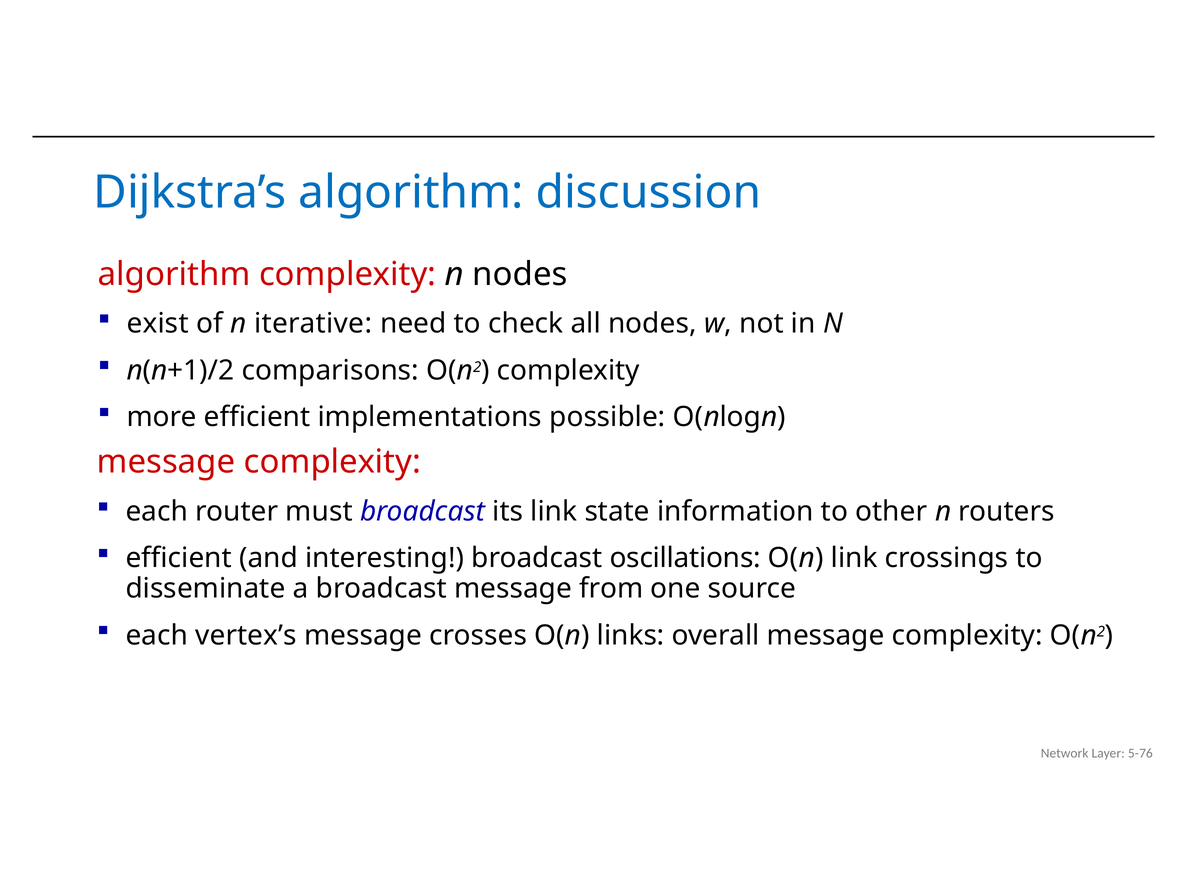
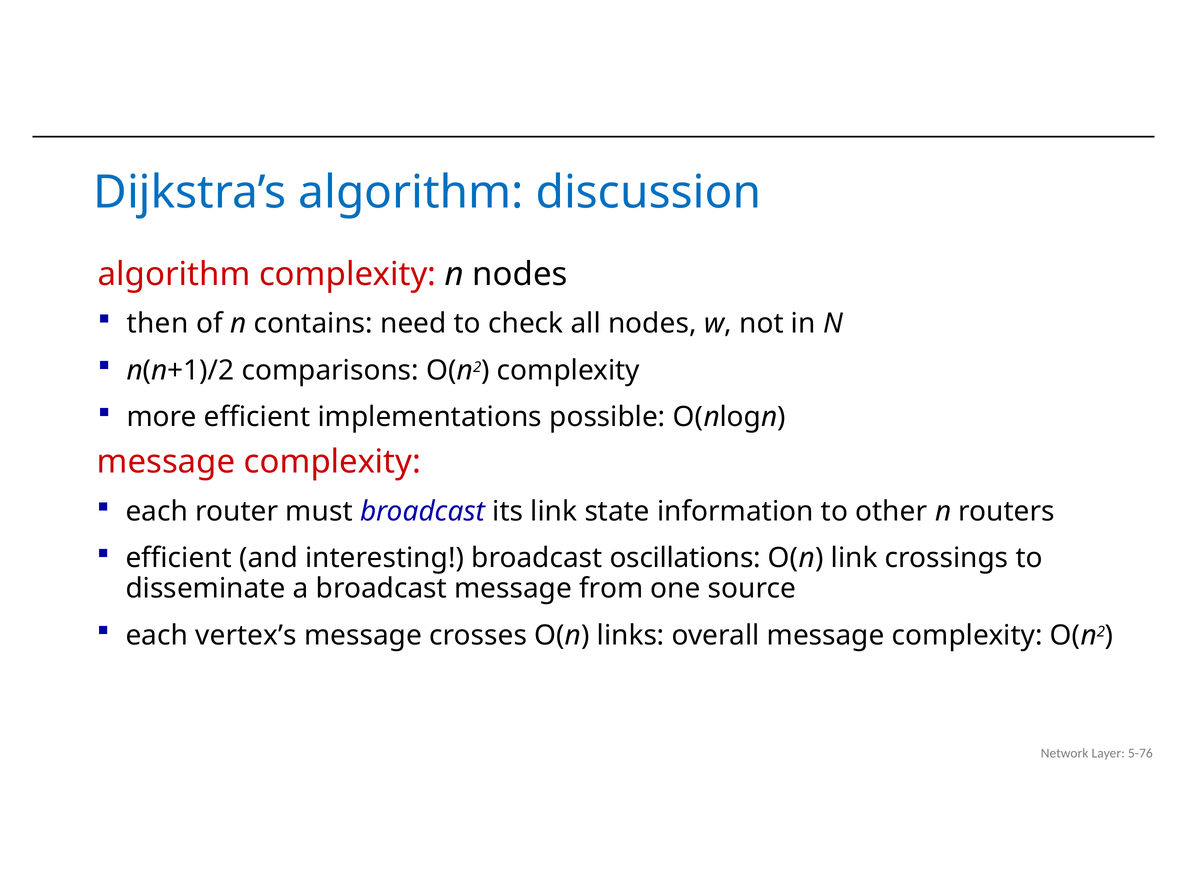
exist: exist -> then (158, 324)
iterative: iterative -> contains (313, 324)
